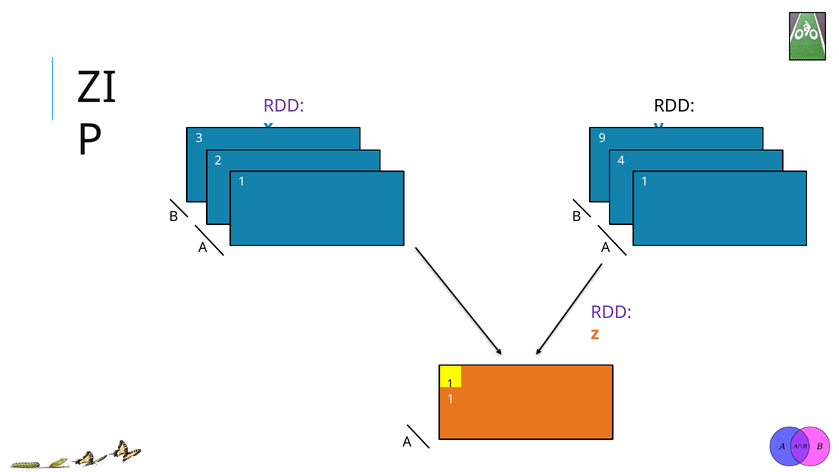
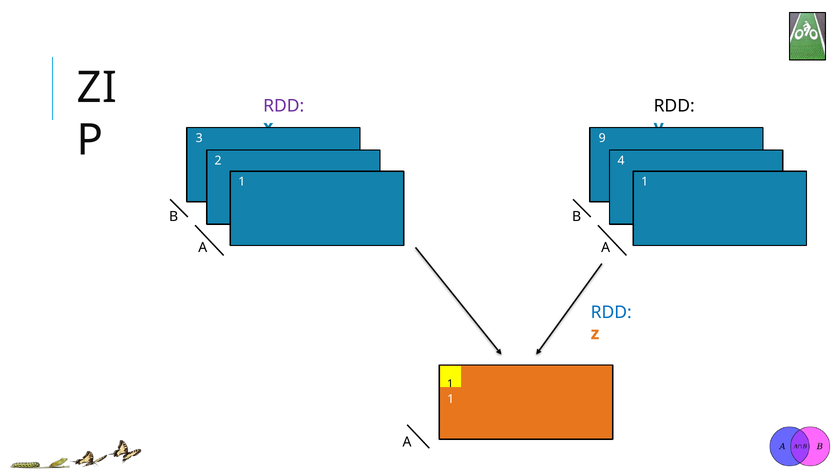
RDD colour: purple -> blue (611, 312)
